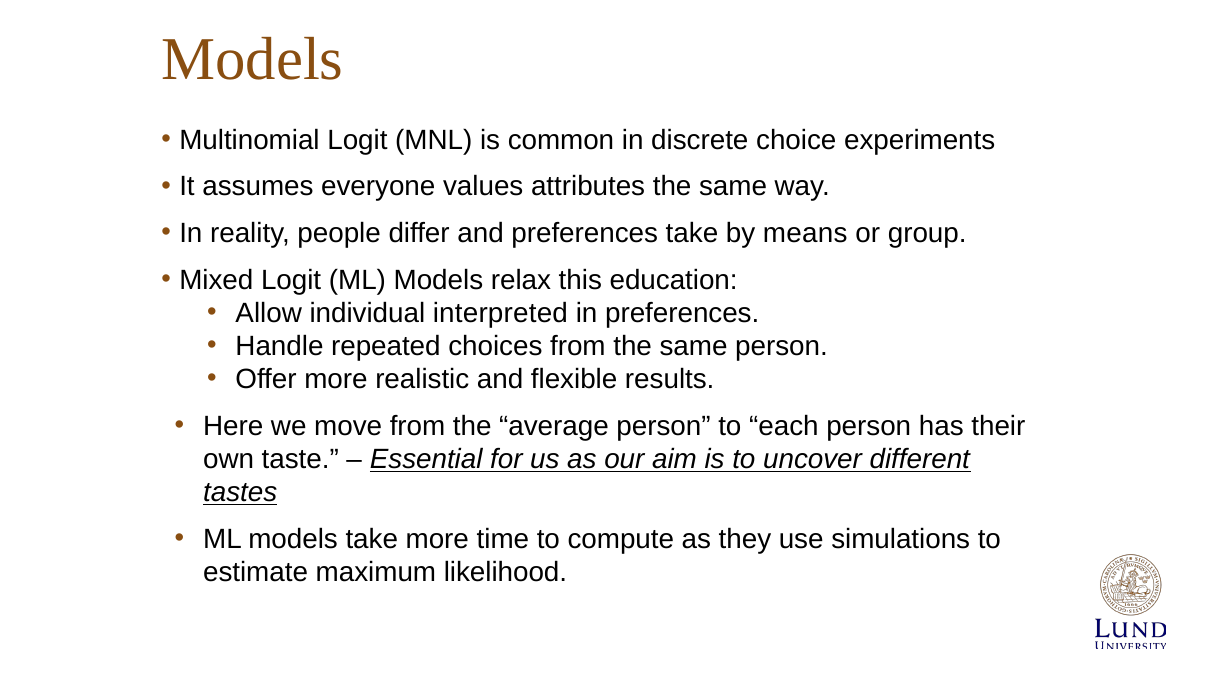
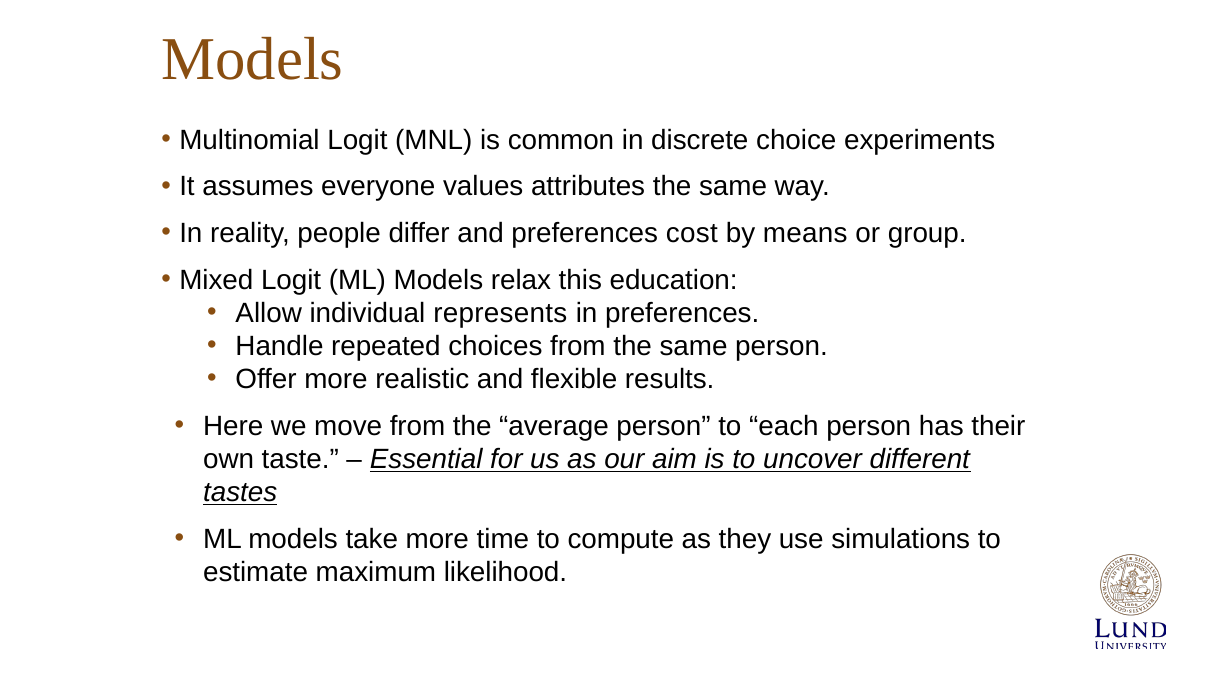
preferences take: take -> cost (692, 233)
interpreted: interpreted -> represents (500, 313)
